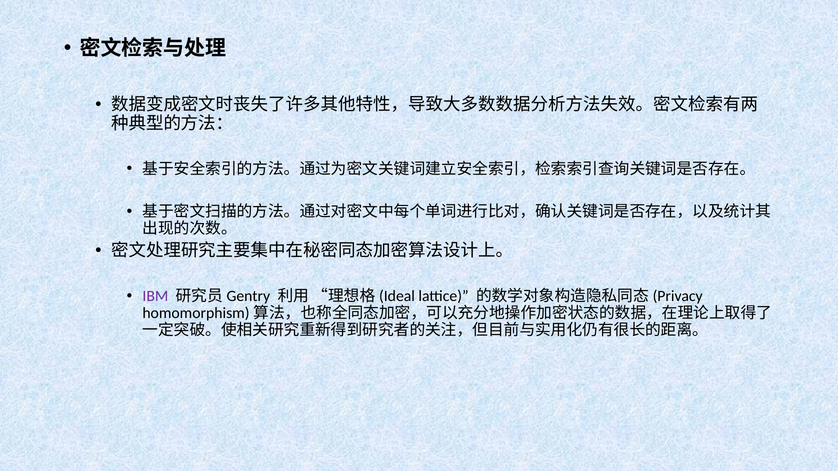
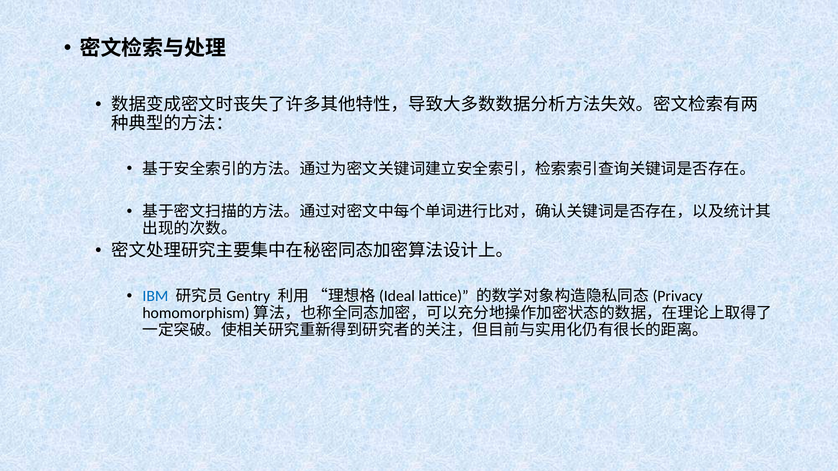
IBM colour: purple -> blue (155, 296)
